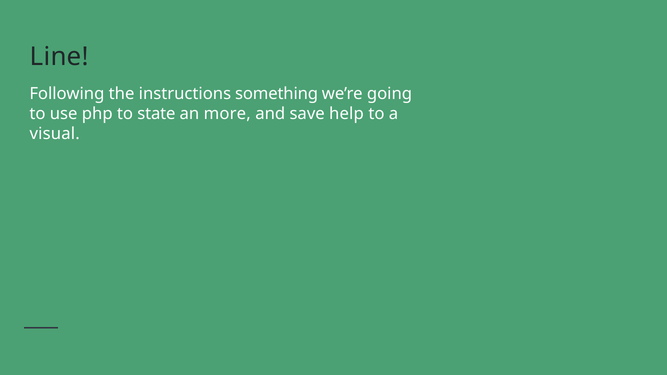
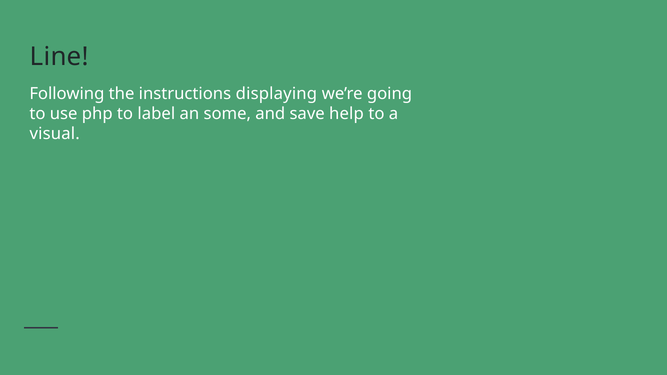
something: something -> displaying (276, 94)
state: state -> label (156, 114)
more: more -> some (227, 114)
